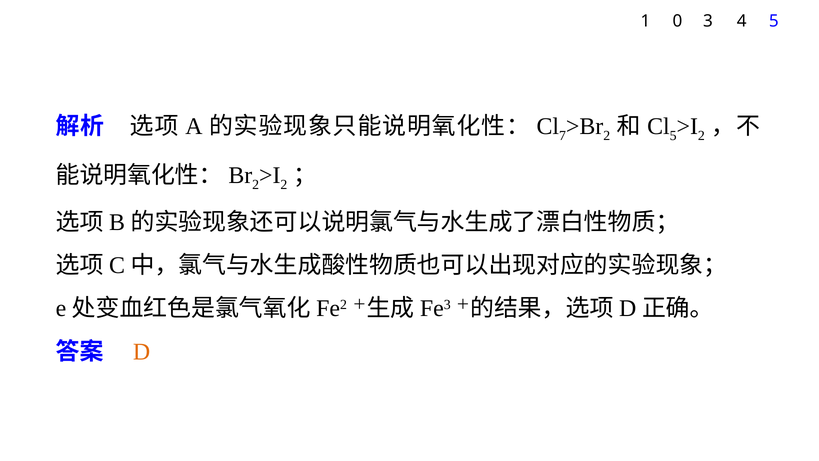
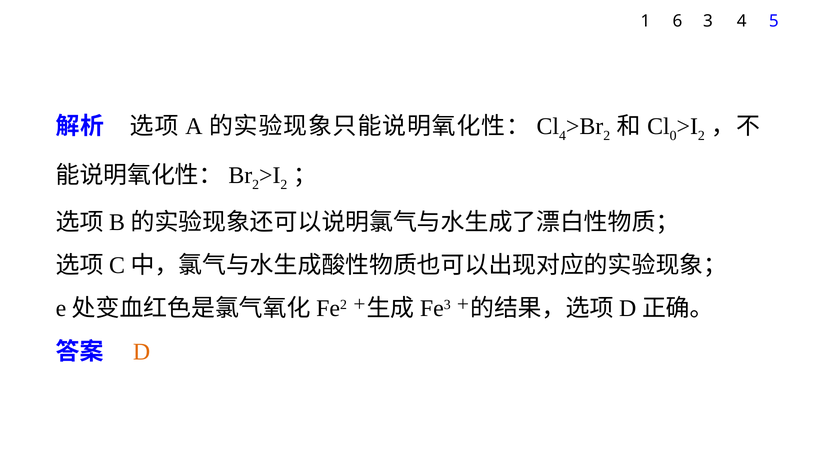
0: 0 -> 6 (677, 21)
7: 7 -> 4 (563, 136)
5: 5 -> 0 (673, 136)
